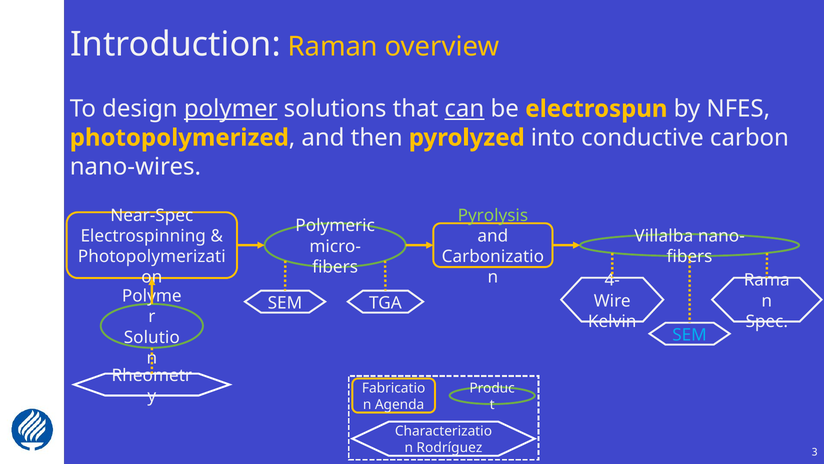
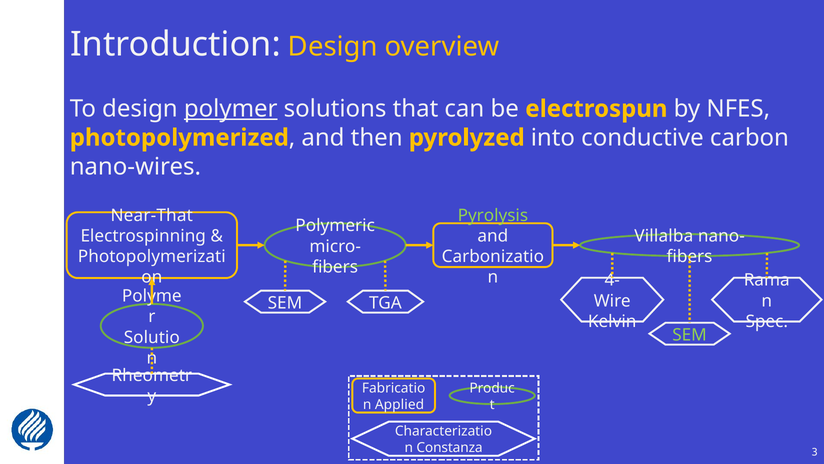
Introduction Raman: Raman -> Design (333, 47)
can underline: present -> none (464, 109)
Near-Spec: Near-Spec -> Near-That (152, 215)
SEM colour: light blue -> light green (690, 335)
Agenda: Agenda -> Applied (400, 404)
Rodríguez: Rodríguez -> Constanza (450, 447)
